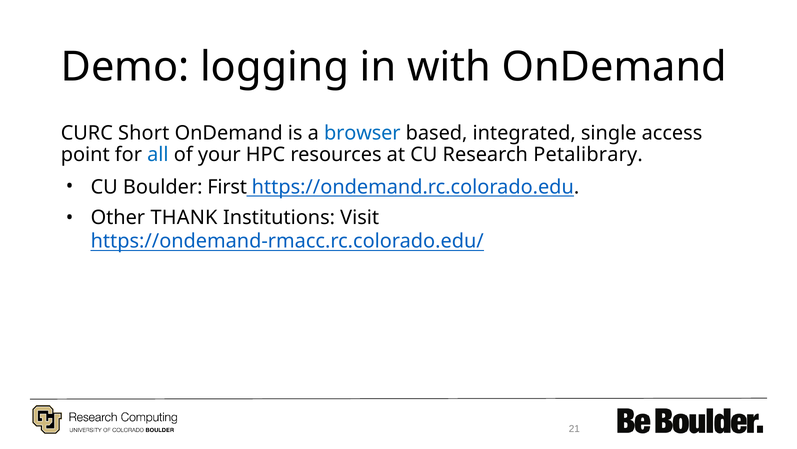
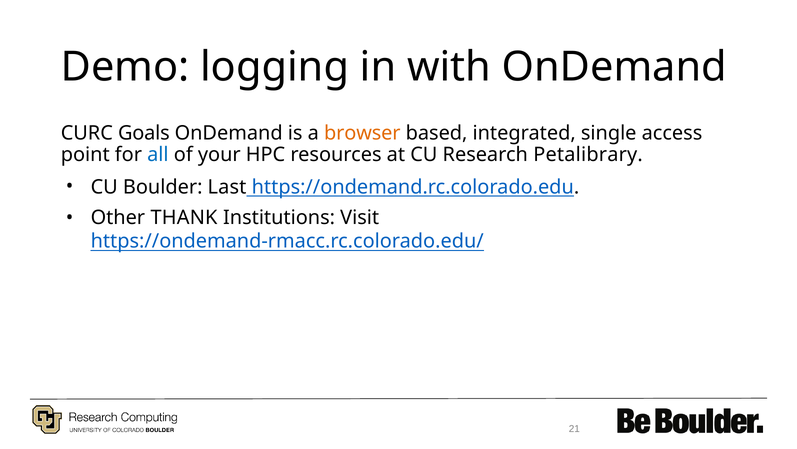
Short: Short -> Goals (144, 133)
browser colour: blue -> orange (362, 133)
First: First -> Last (227, 187)
